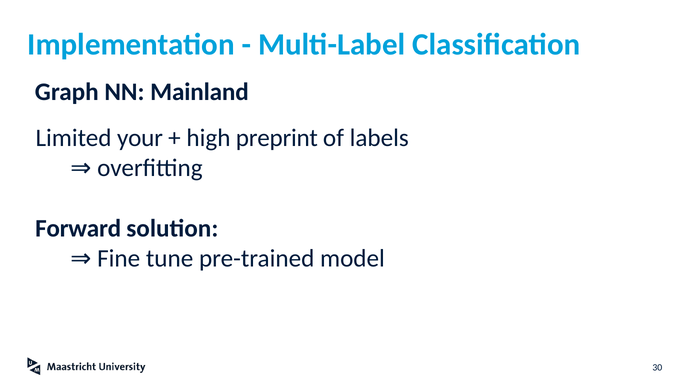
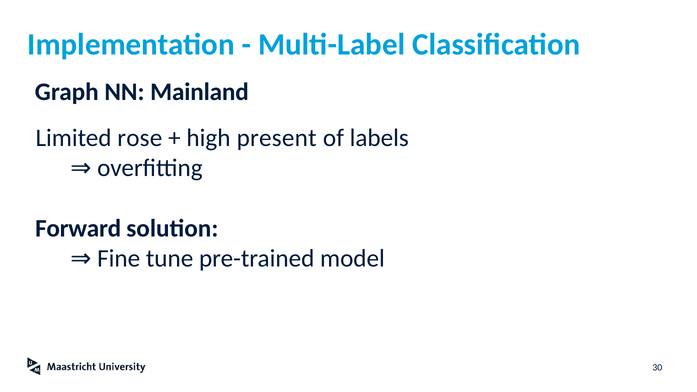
your: your -> rose (140, 138)
preprint: preprint -> present (277, 138)
